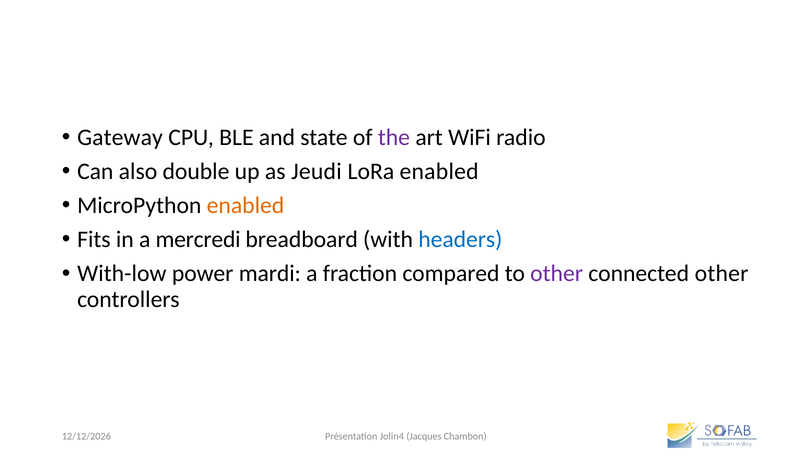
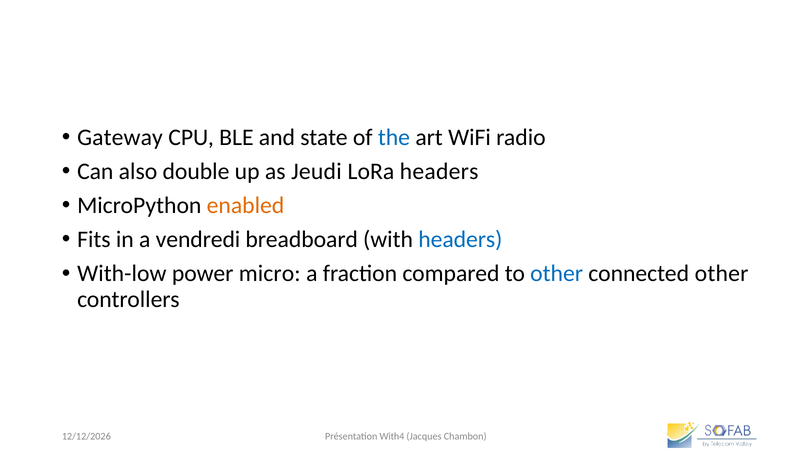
the colour: purple -> blue (394, 137)
LoRa enabled: enabled -> headers (439, 171)
mercredi: mercredi -> vendredi (198, 239)
mardi: mardi -> micro (270, 273)
other colour: purple -> blue (557, 273)
Jolin4: Jolin4 -> With4 (392, 436)
